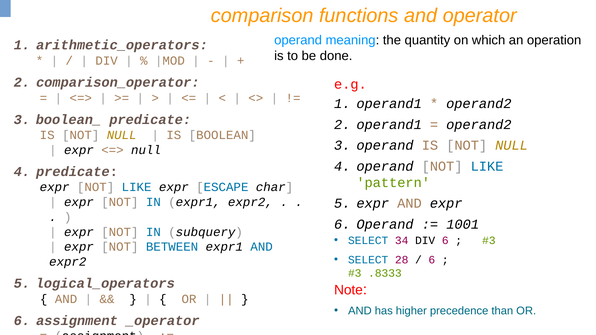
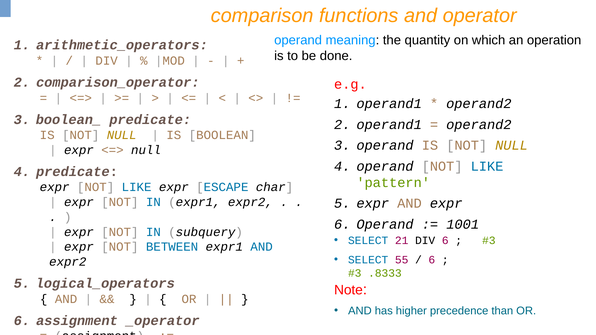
34: 34 -> 21 (402, 241)
28: 28 -> 55 (402, 260)
